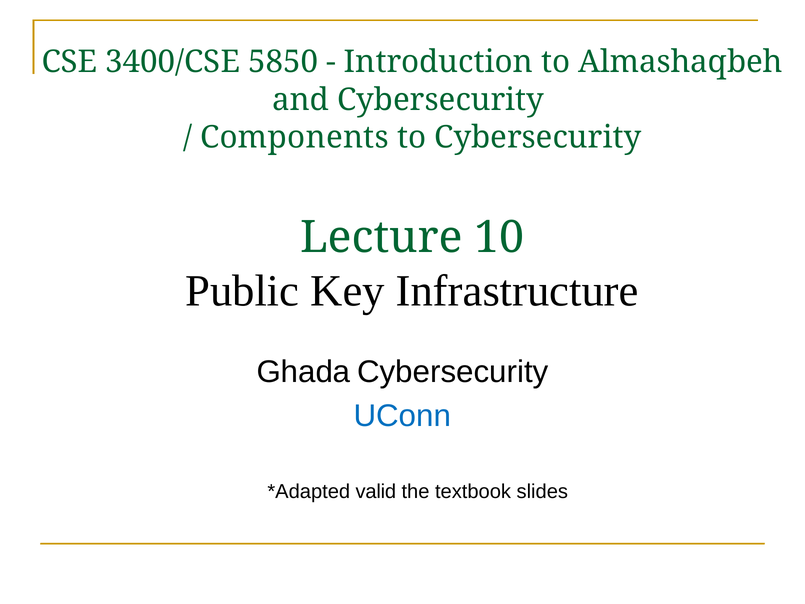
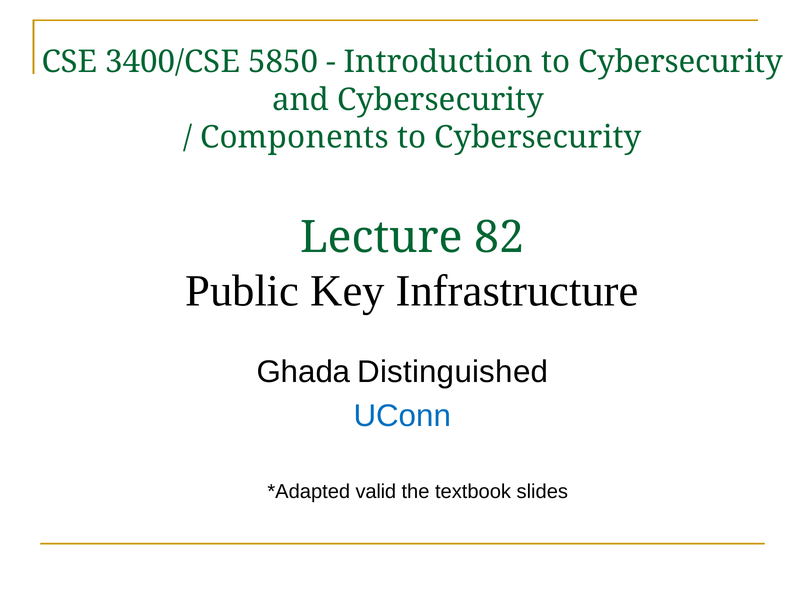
Introduction to Almashaqbeh: Almashaqbeh -> Cybersecurity (680, 62)
10: 10 -> 82 (499, 237)
Ghada Cybersecurity: Cybersecurity -> Distinguished (453, 372)
